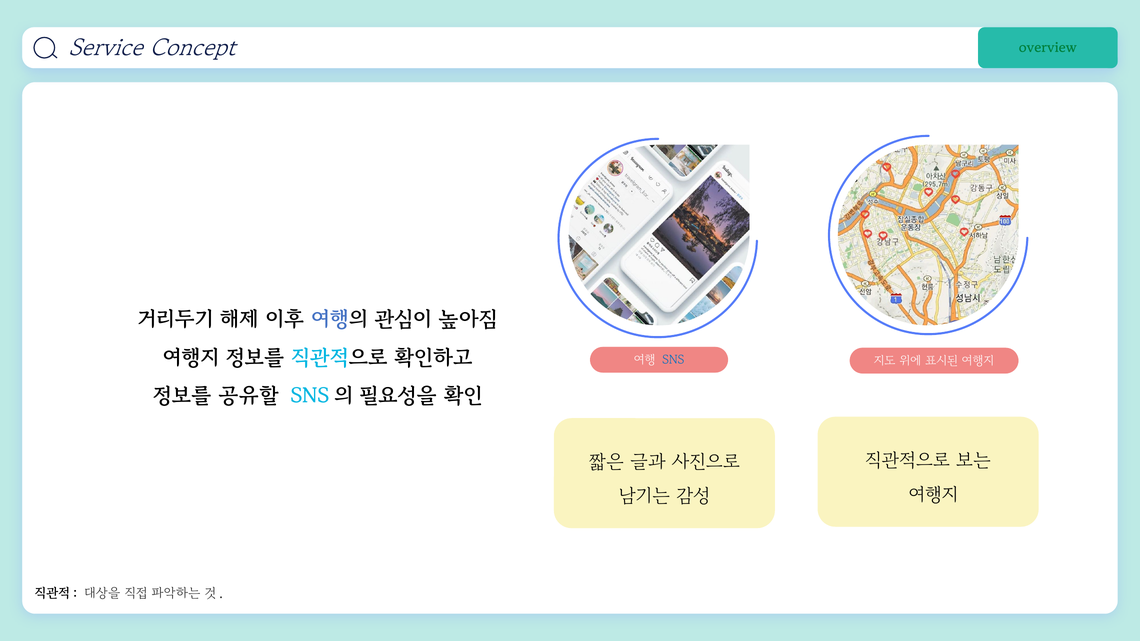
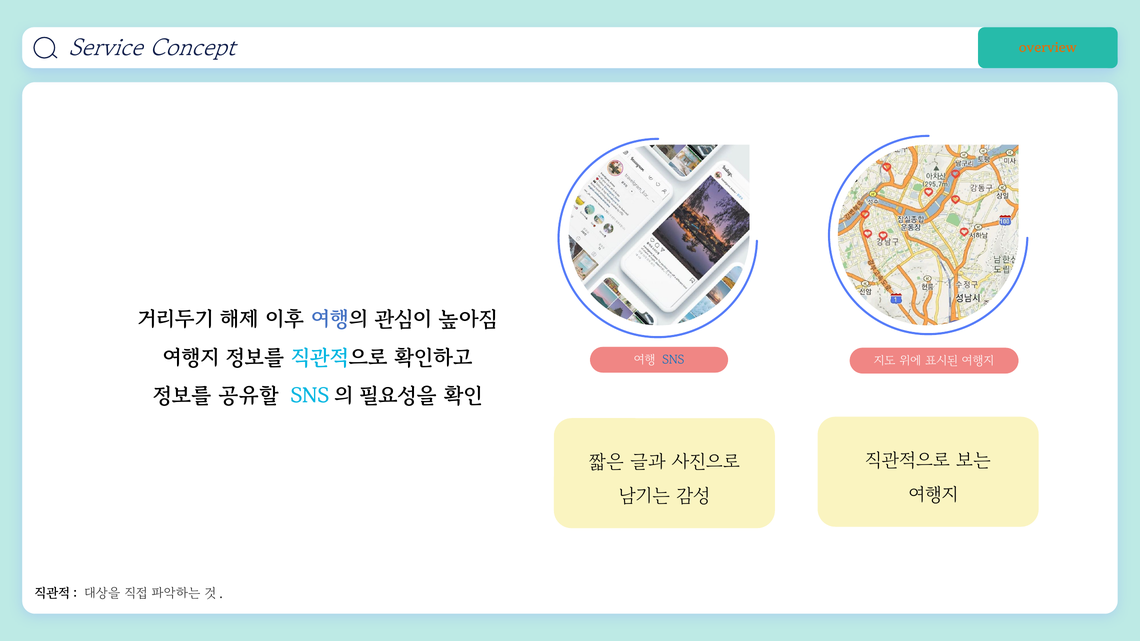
overview colour: green -> orange (1048, 49)
